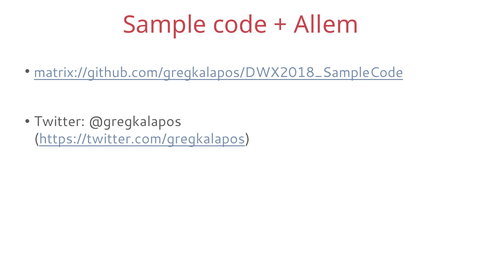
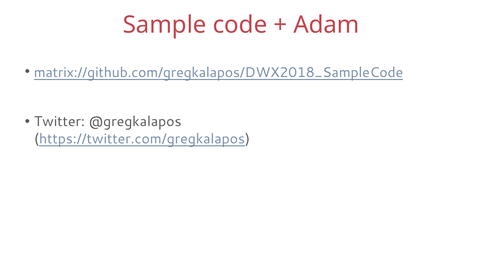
Allem: Allem -> Adam (326, 25)
